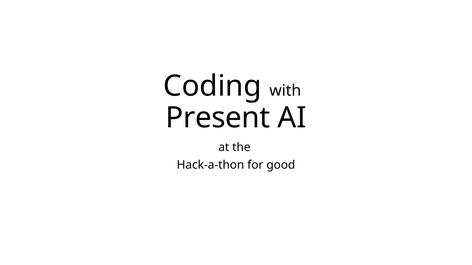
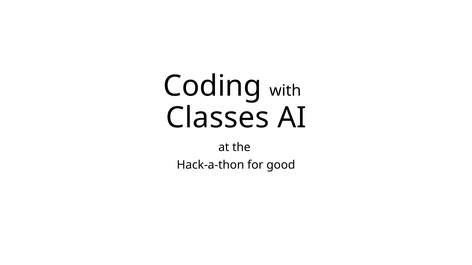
Present: Present -> Classes (218, 118)
